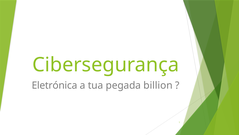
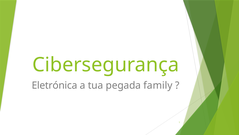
billion: billion -> family (158, 85)
